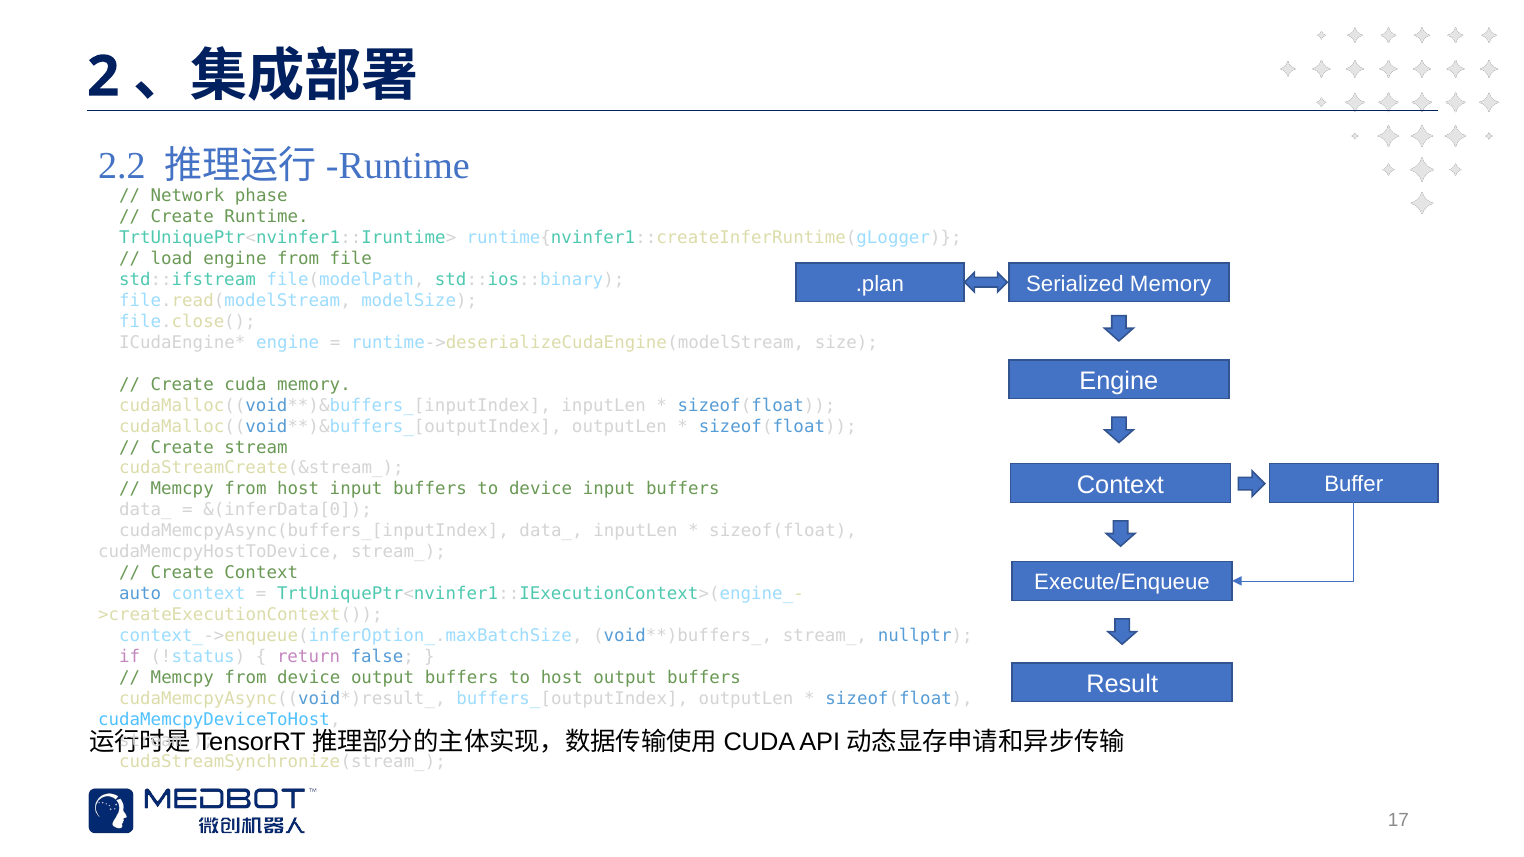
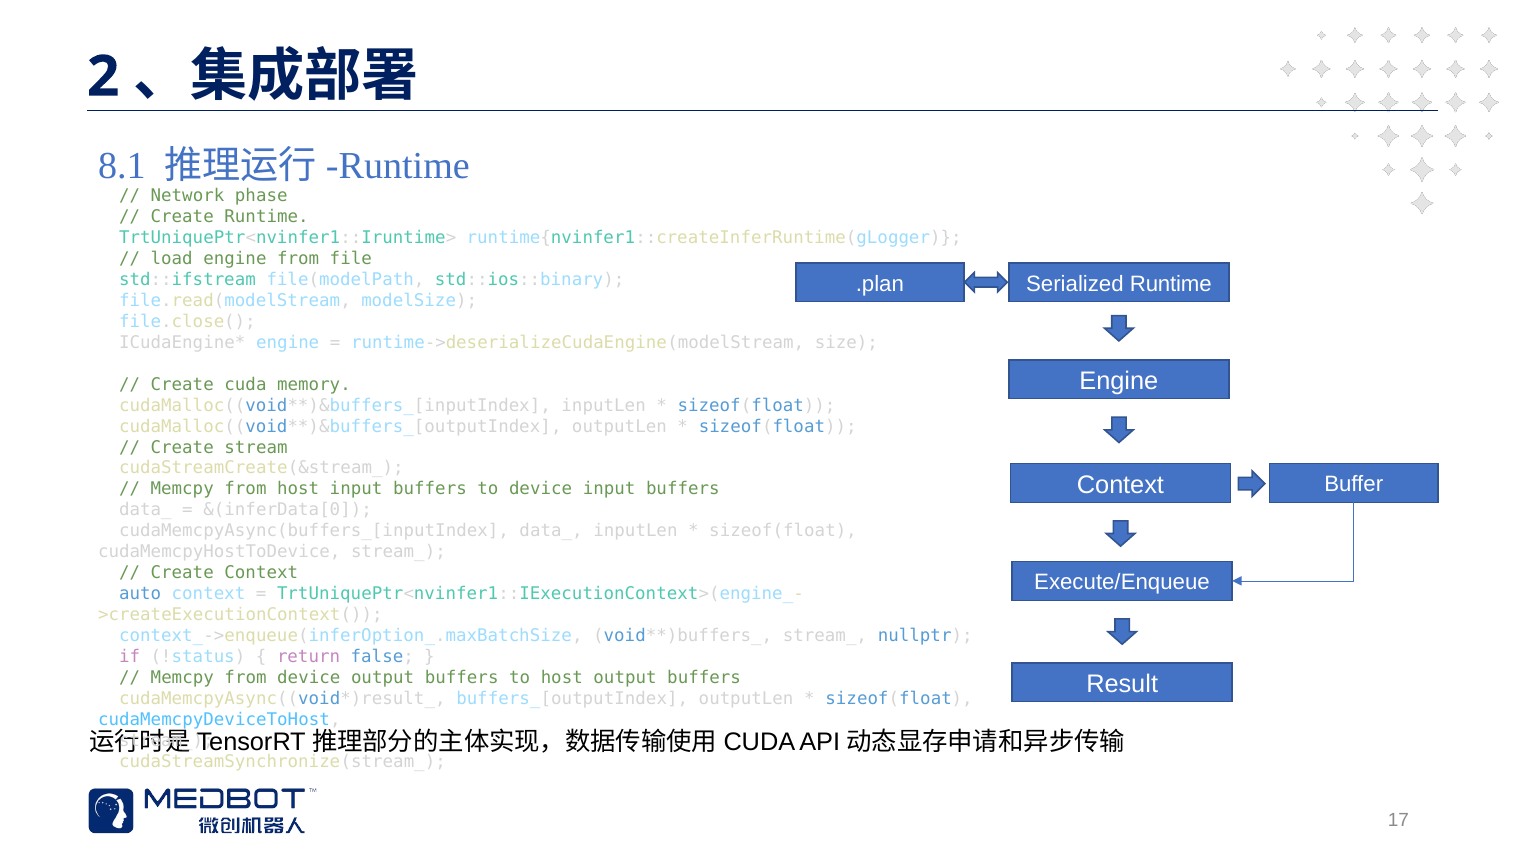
2.2: 2.2 -> 8.1 (122, 166)
Serialized Memory: Memory -> Runtime (1171, 284)
